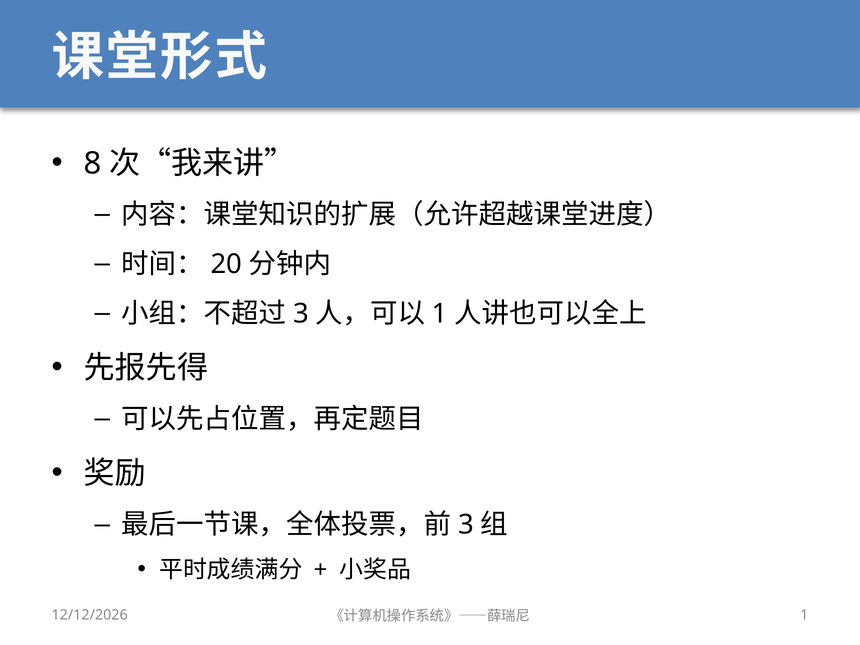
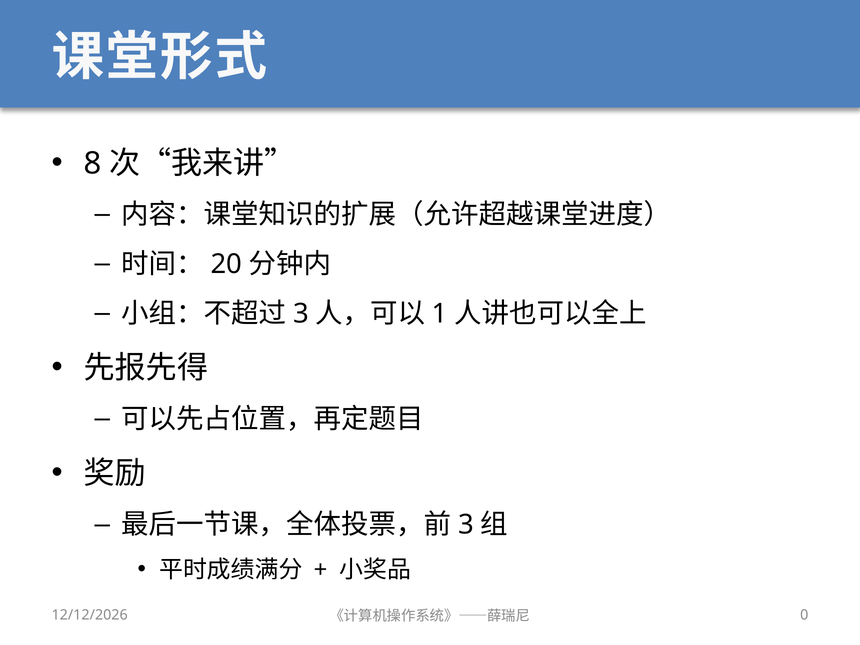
1: 1 -> 0 (804, 615)
